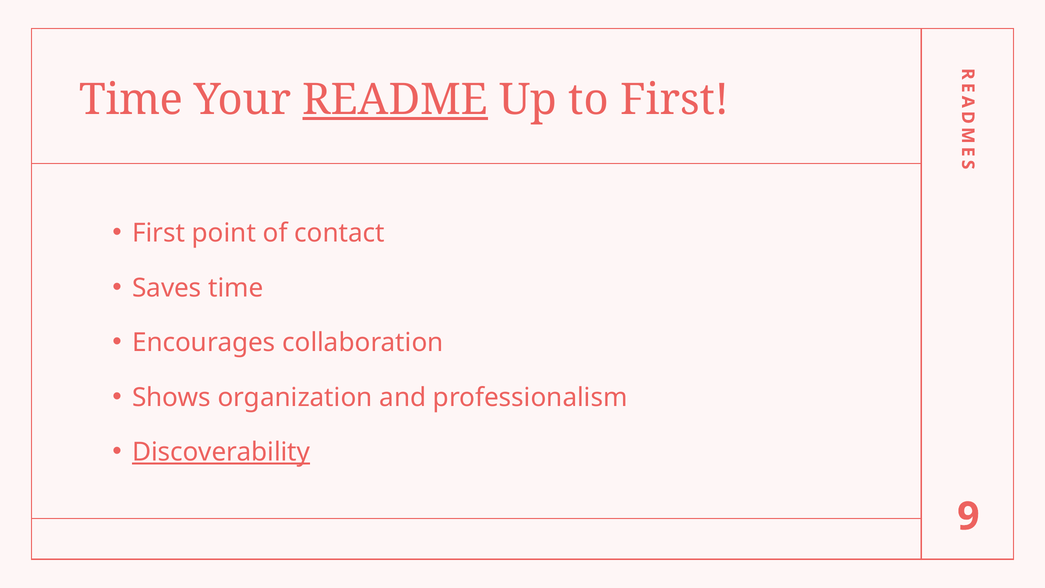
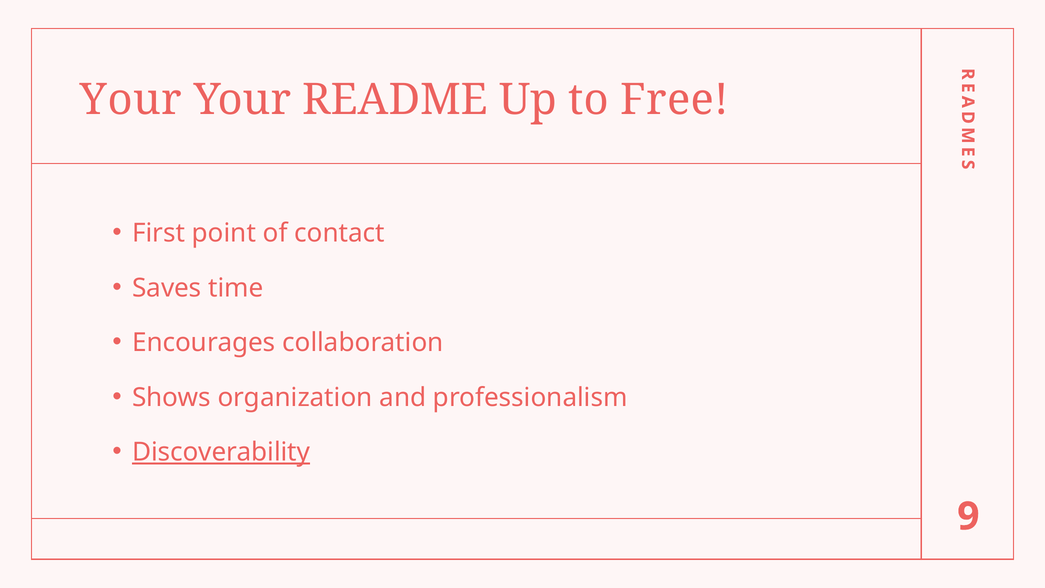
Time: Time -> Your (131, 100)
README underline: present -> none (395, 100)
to First: First -> Free (674, 100)
